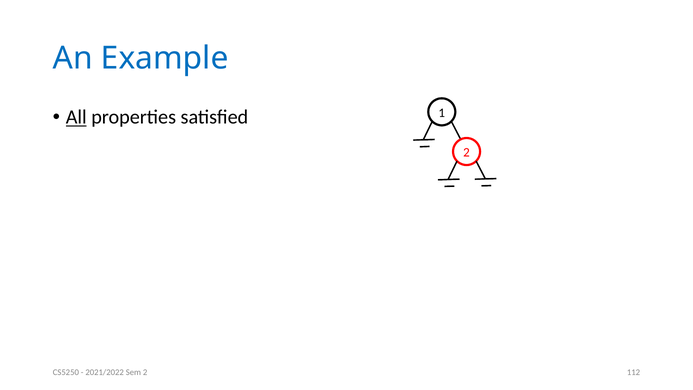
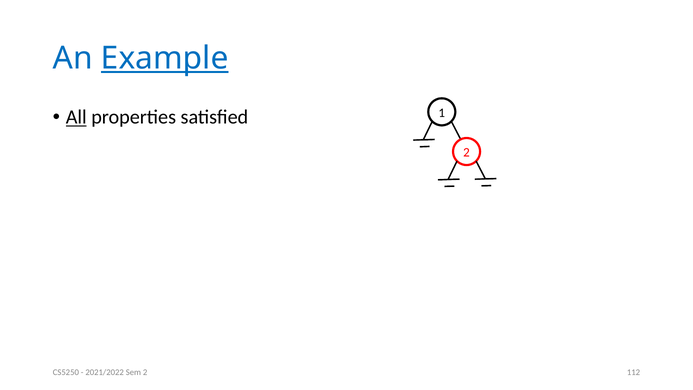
Example underline: none -> present (165, 58)
